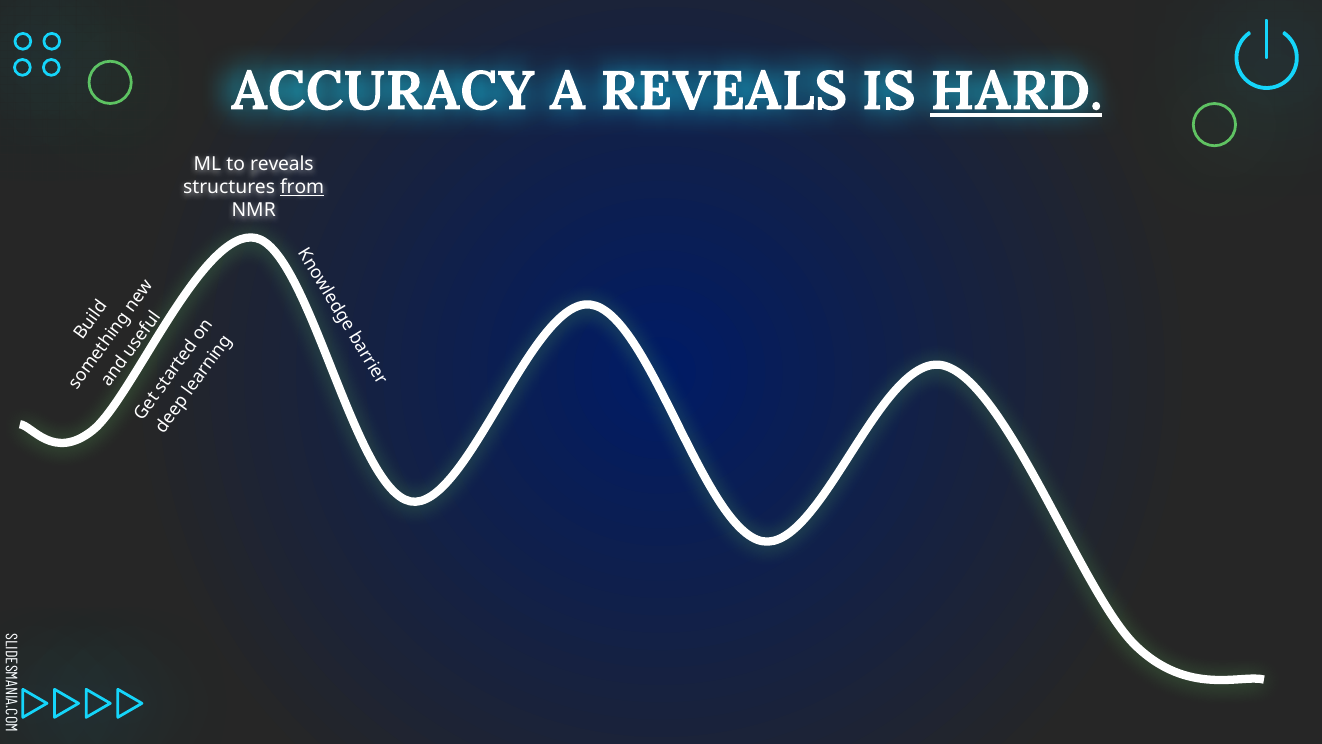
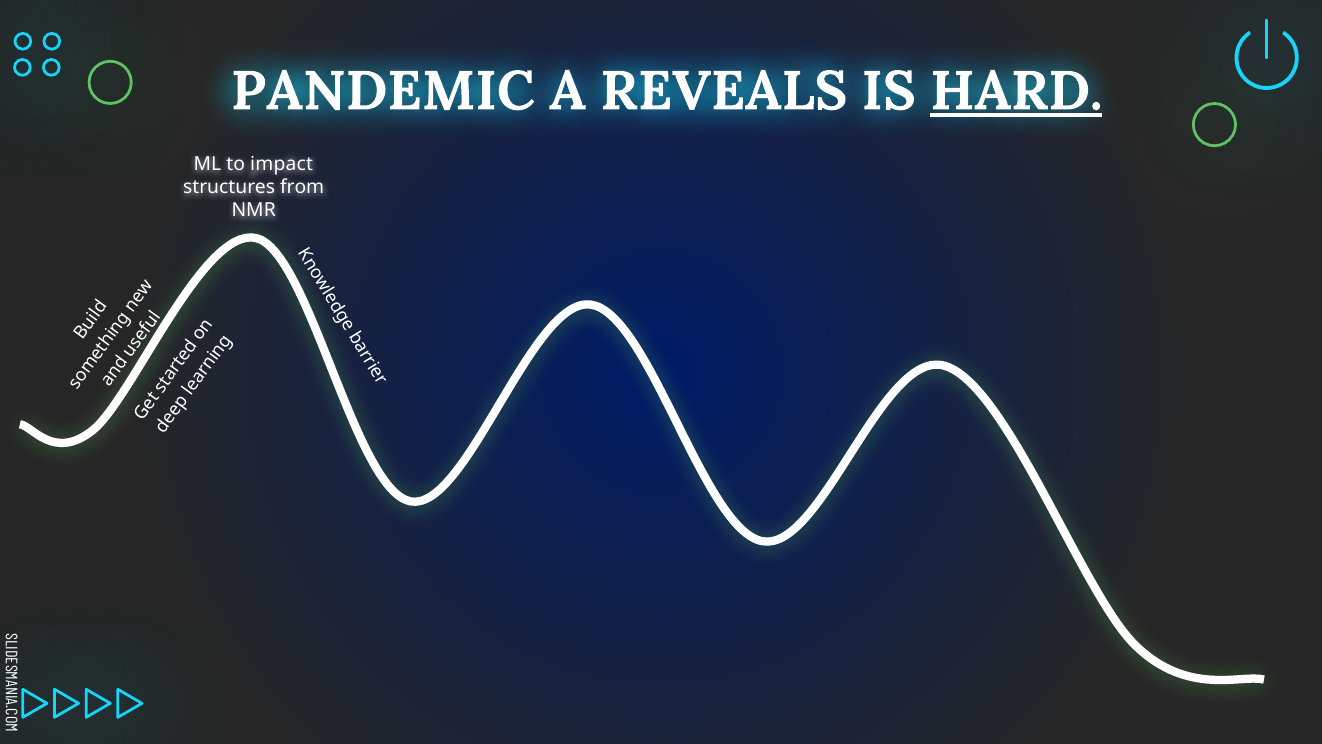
ACCURACY: ACCURACY -> PANDEMIC (383, 91)
to reveals: reveals -> impact (282, 164)
from underline: present -> none (302, 187)
